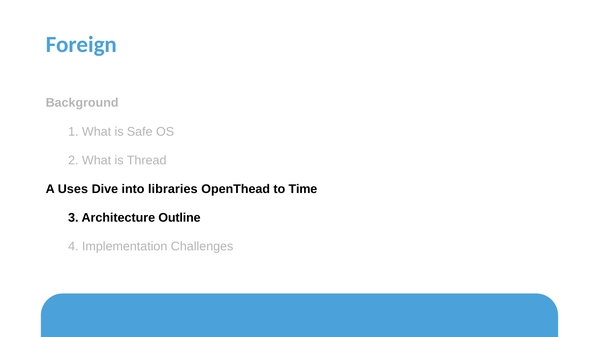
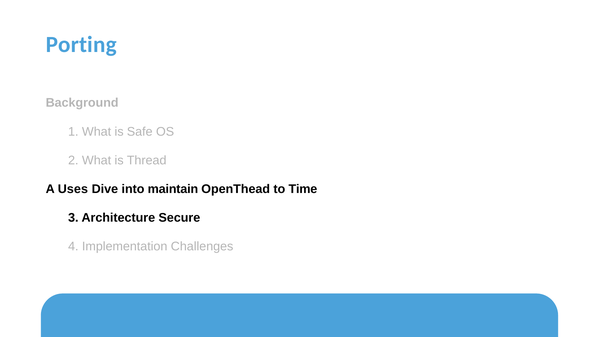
Foreign: Foreign -> Porting (81, 44)
libraries: libraries -> maintain (173, 189)
Outline: Outline -> Secure (179, 218)
